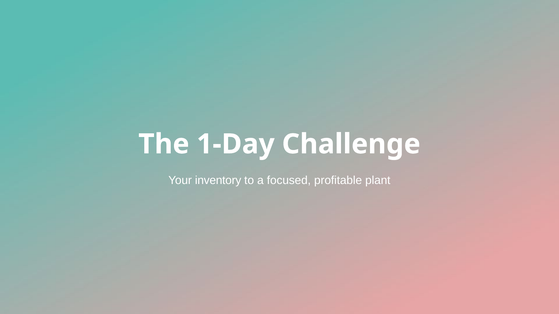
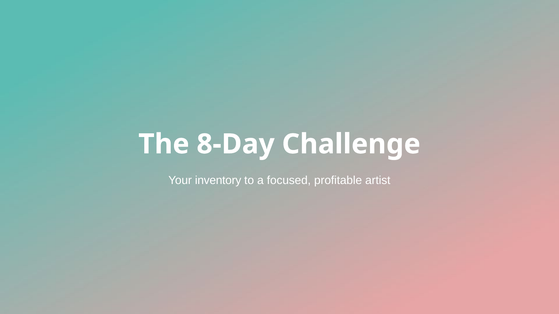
1-Day: 1-Day -> 8-Day (236, 144)
plant: plant -> artist (378, 180)
